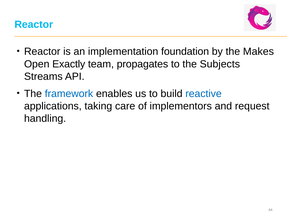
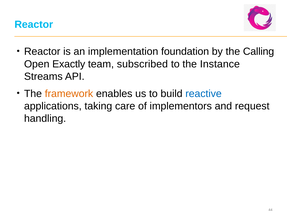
Makes: Makes -> Calling (259, 52)
propagates: propagates -> subscribed (142, 64)
Subjects: Subjects -> Instance (220, 64)
framework colour: blue -> orange (69, 94)
